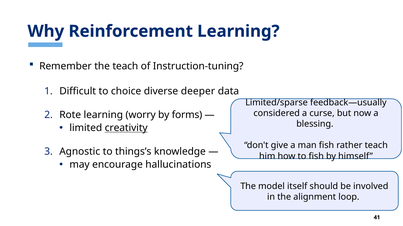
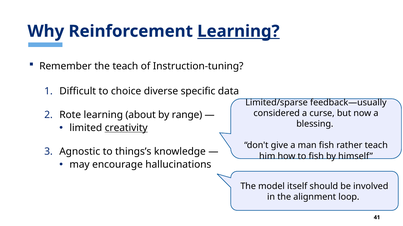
Learning underline: none -> present (238, 31)
deeper: deeper -> specific (198, 91)
worry: worry -> about (141, 115)
forms: forms -> range (187, 115)
